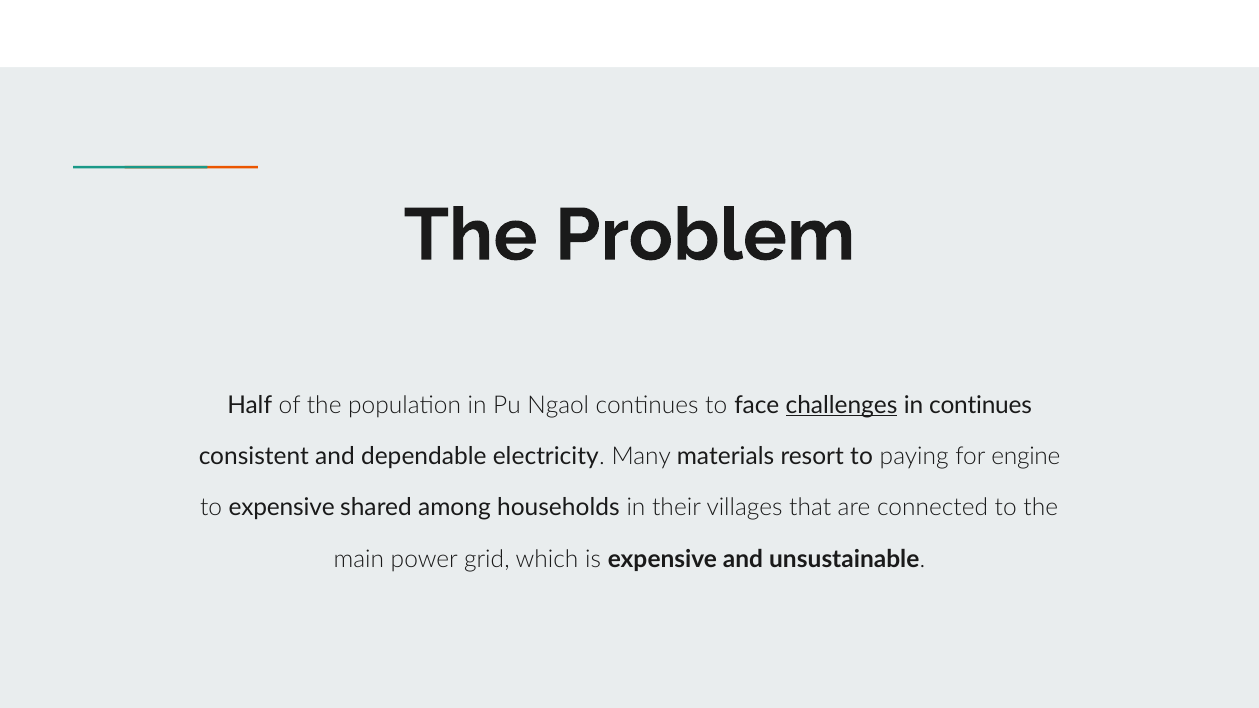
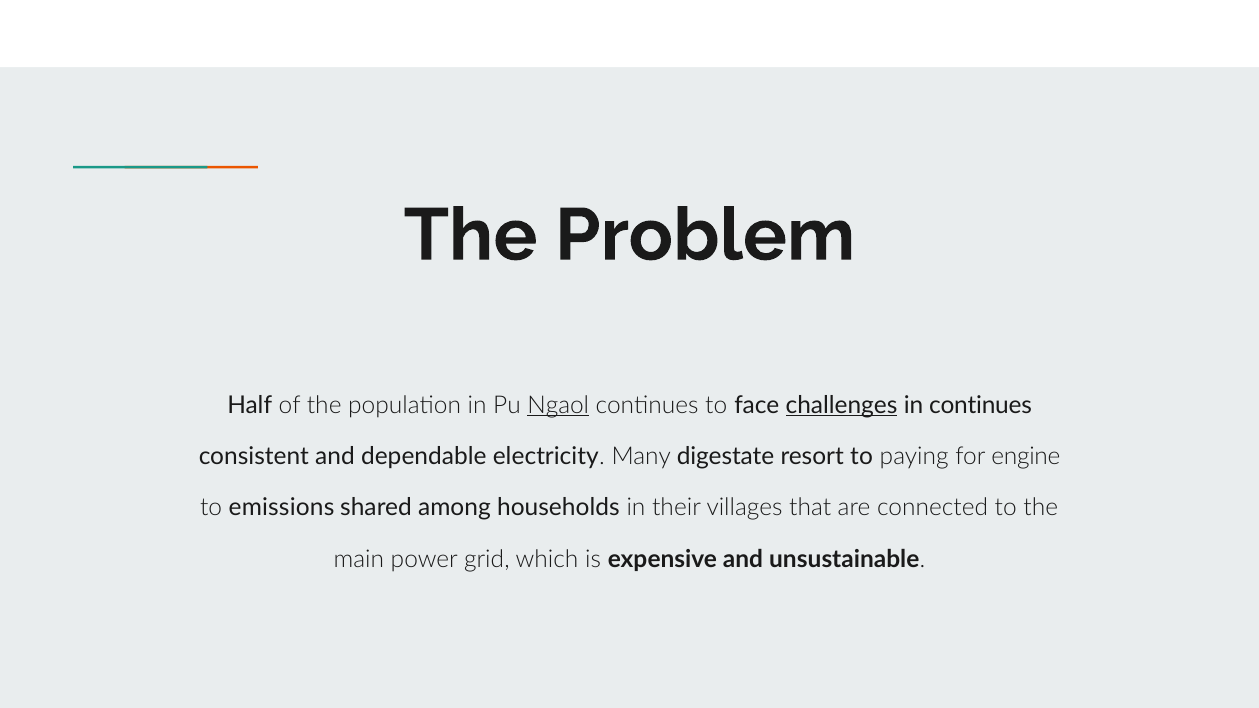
Ngaol underline: none -> present (558, 405)
materials: materials -> digestate (726, 457)
to expensive: expensive -> emissions (282, 508)
